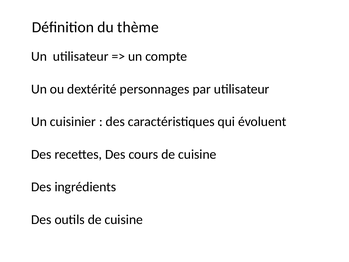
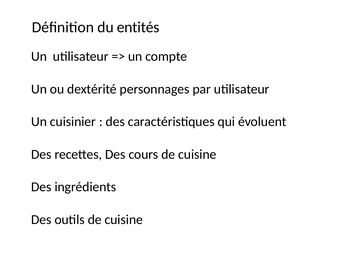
thème: thème -> entités (138, 27)
